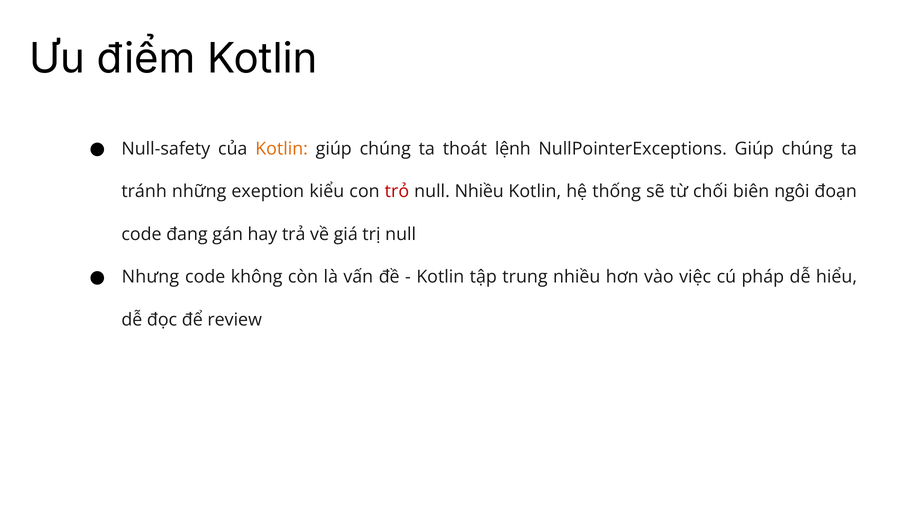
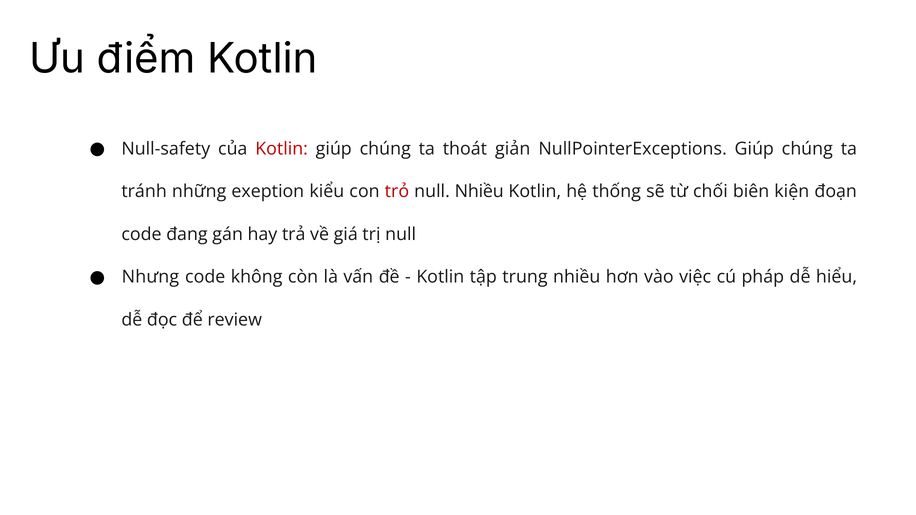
Kotlin colour: orange -> red (282, 149)
lệnh: lệnh -> giản (513, 149)
ngôi: ngôi -> kiện (792, 192)
